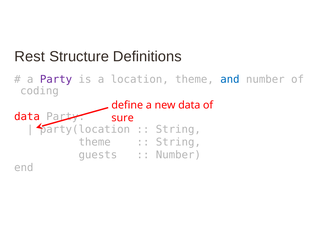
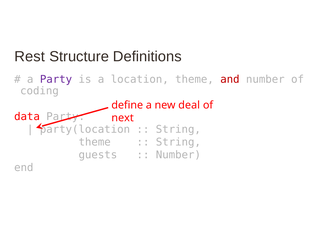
and colour: blue -> red (230, 79)
new data: data -> deal (189, 105)
sure: sure -> next (123, 118)
